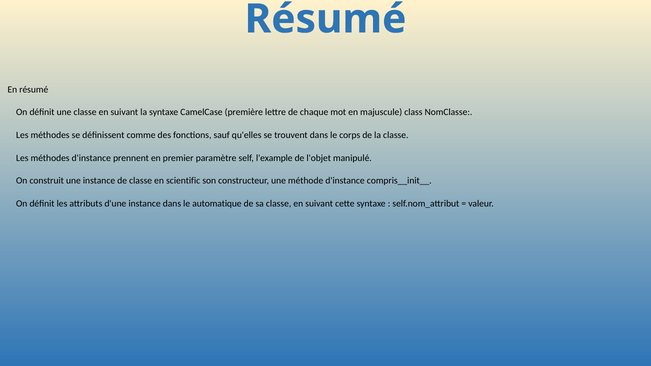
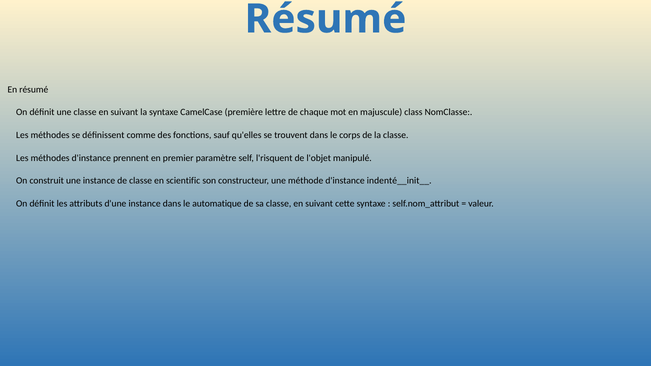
l'example: l'example -> l'risquent (274, 158)
compris__init__: compris__init__ -> indenté__init__ (399, 181)
